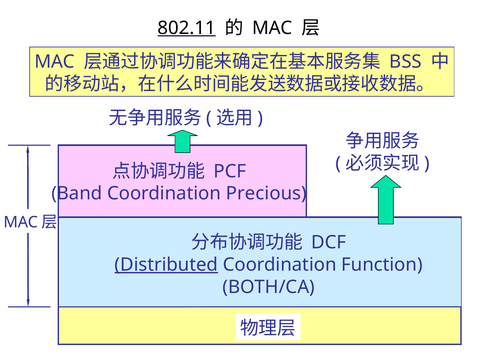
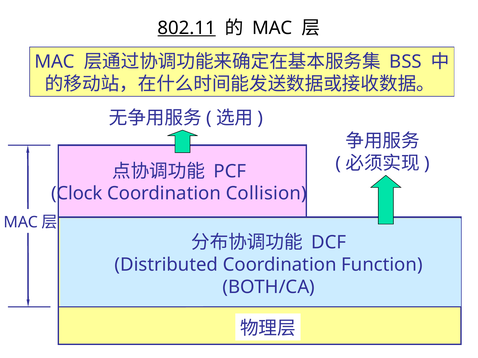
Band: Band -> Clock (77, 194)
Precious: Precious -> Collision (266, 194)
Distributed underline: present -> none (166, 265)
